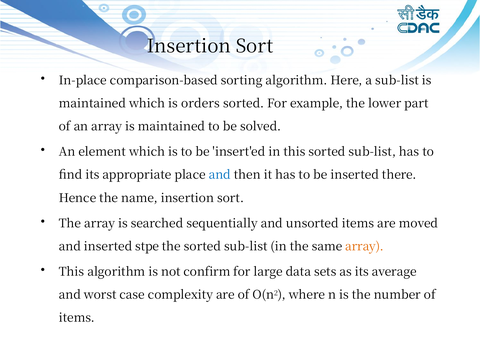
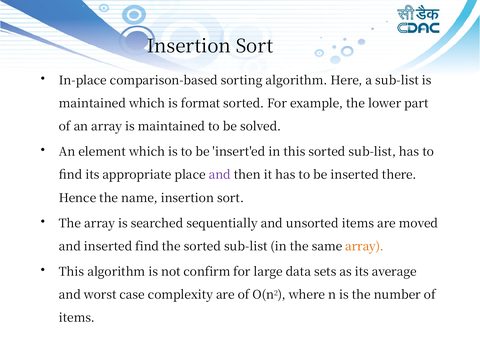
orders: orders -> format (201, 104)
and colour: blue -> purple (220, 175)
inserted stpe: stpe -> find (147, 247)
